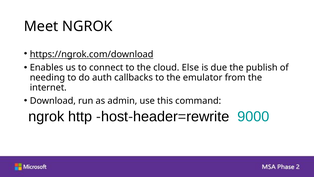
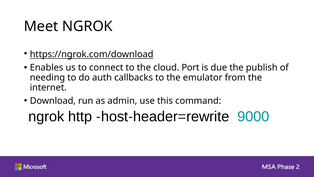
Else: Else -> Port (190, 68)
